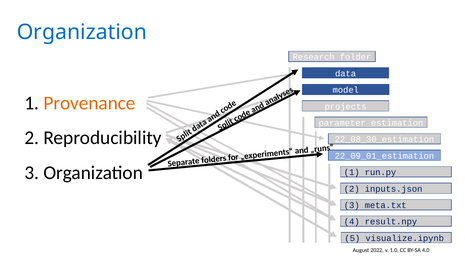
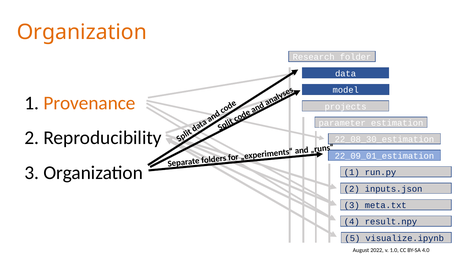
Organization colour: blue -> orange (82, 32)
